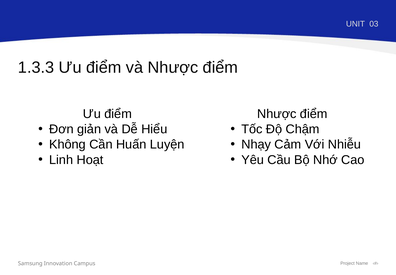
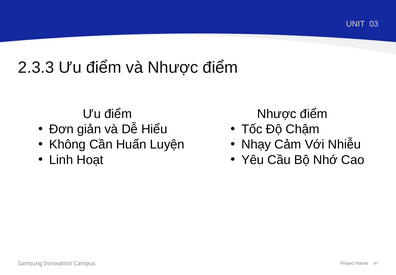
1.3.3: 1.3.3 -> 2.3.3 (36, 67)
